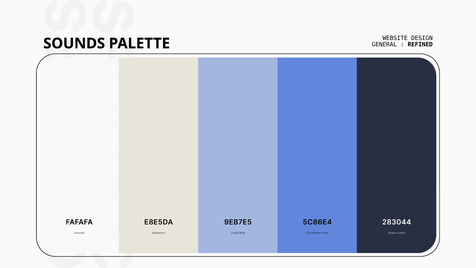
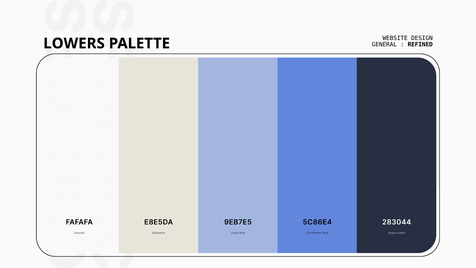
SOUNDS: SOUNDS -> LOWERS (74, 43)
